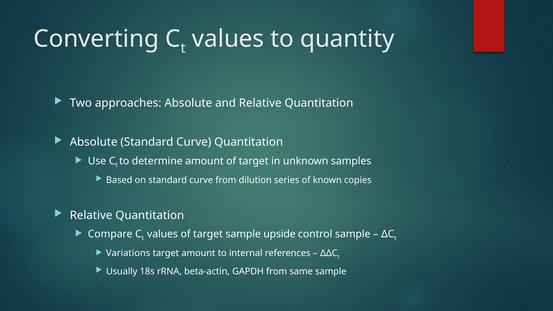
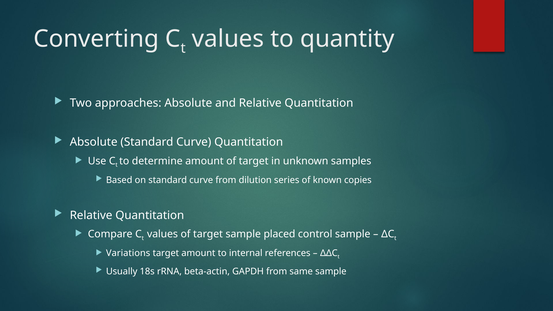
upside: upside -> placed (279, 234)
